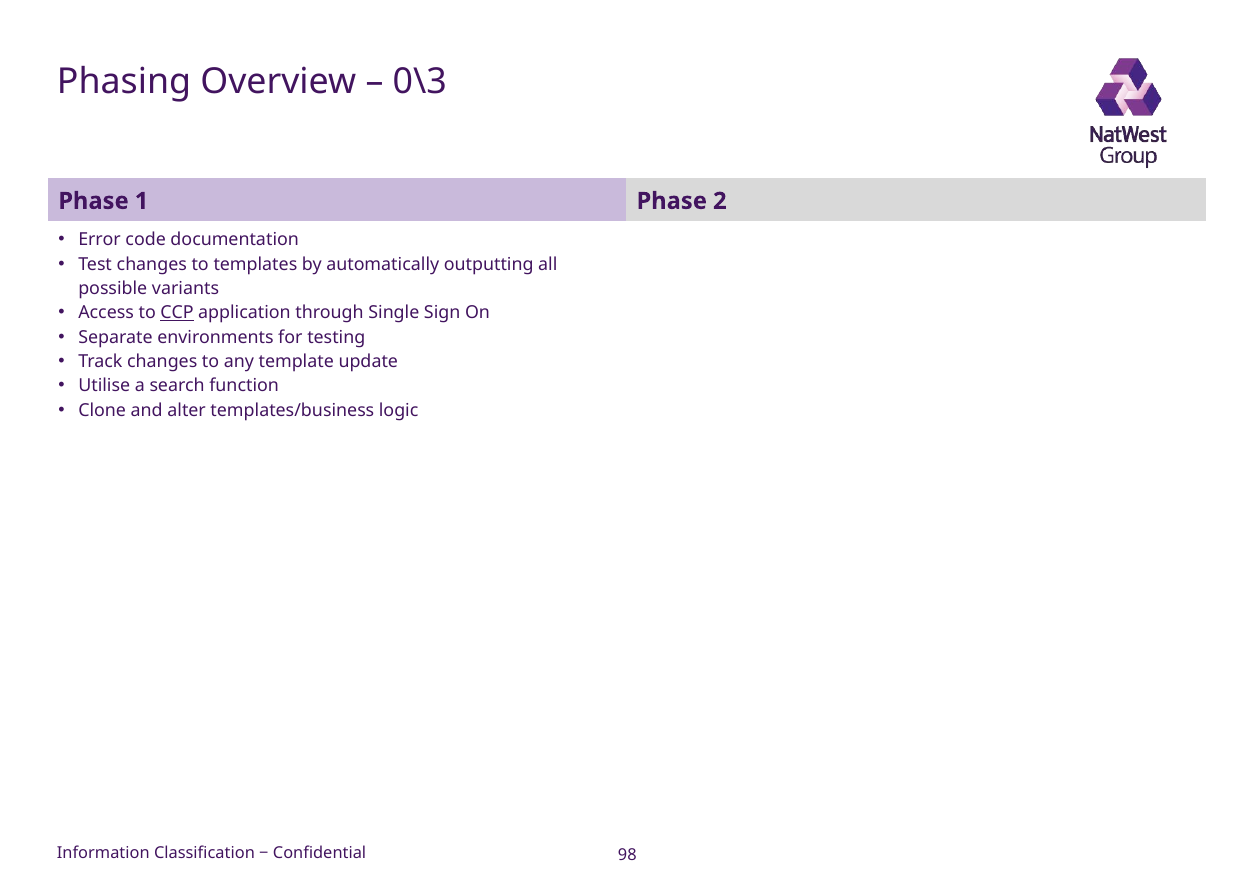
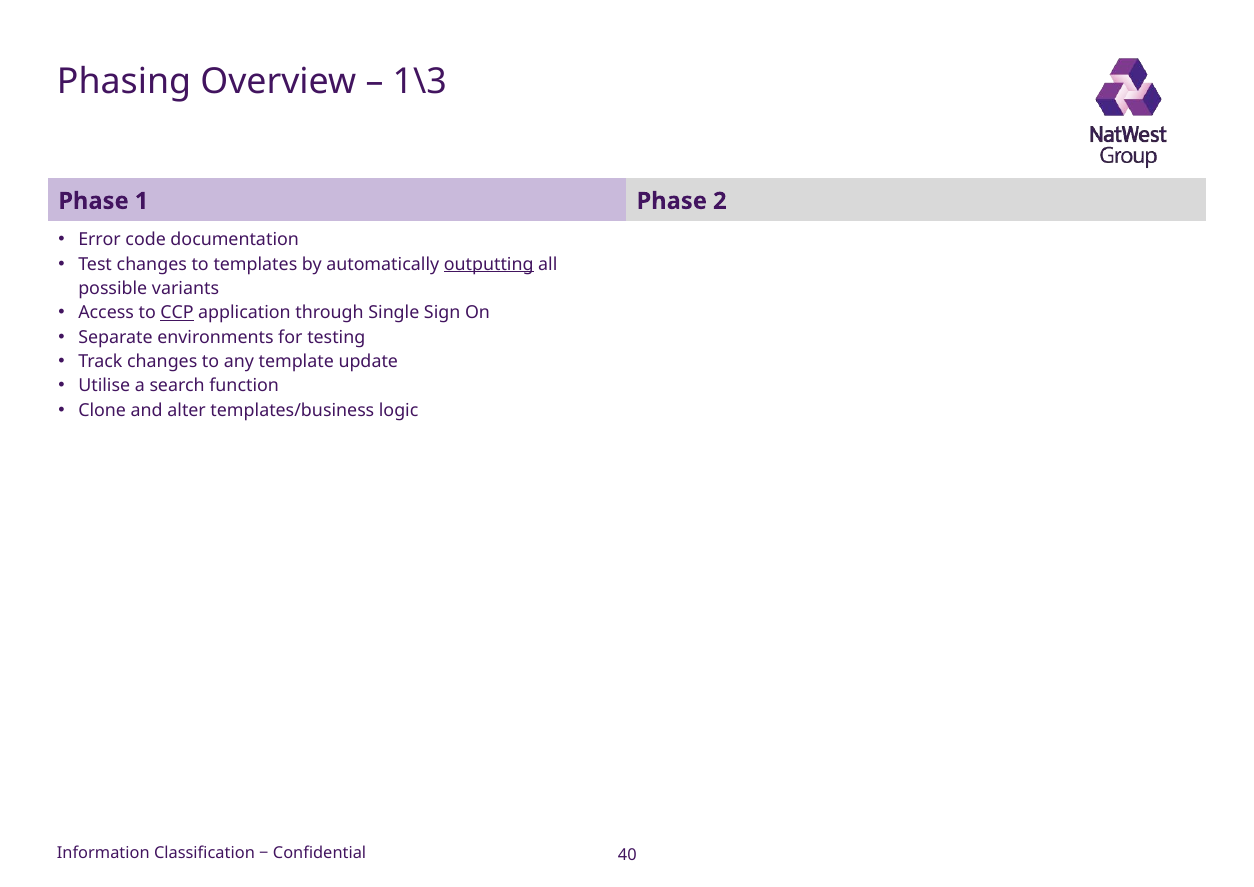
0\3: 0\3 -> 1\3 (420, 82)
outputting underline: none -> present (489, 264)
98: 98 -> 40 (627, 855)
